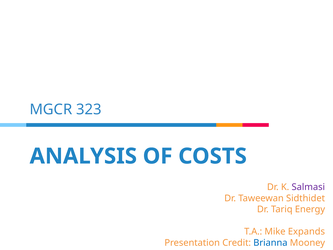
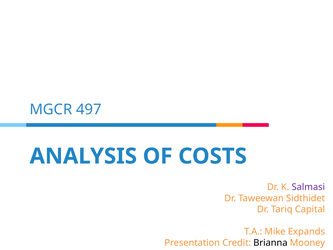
323: 323 -> 497 (89, 109)
Energy: Energy -> Capital (310, 209)
Brianna colour: blue -> black (270, 242)
